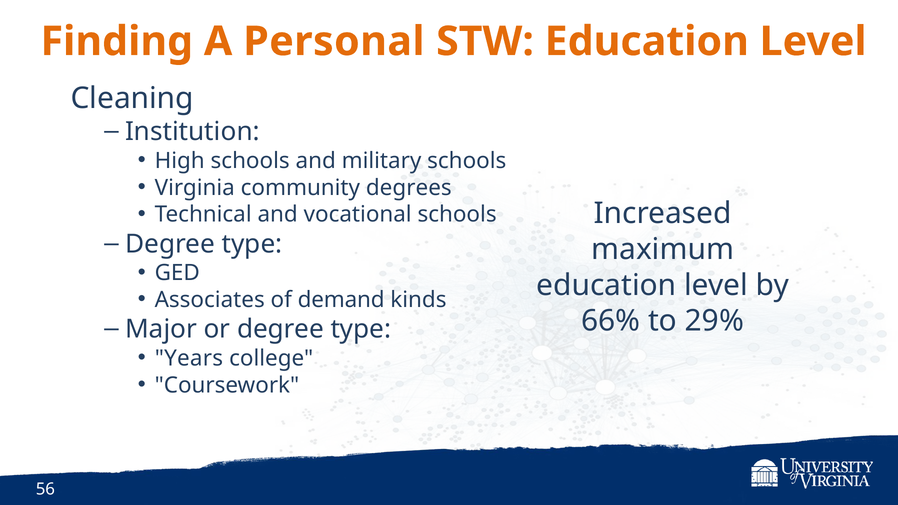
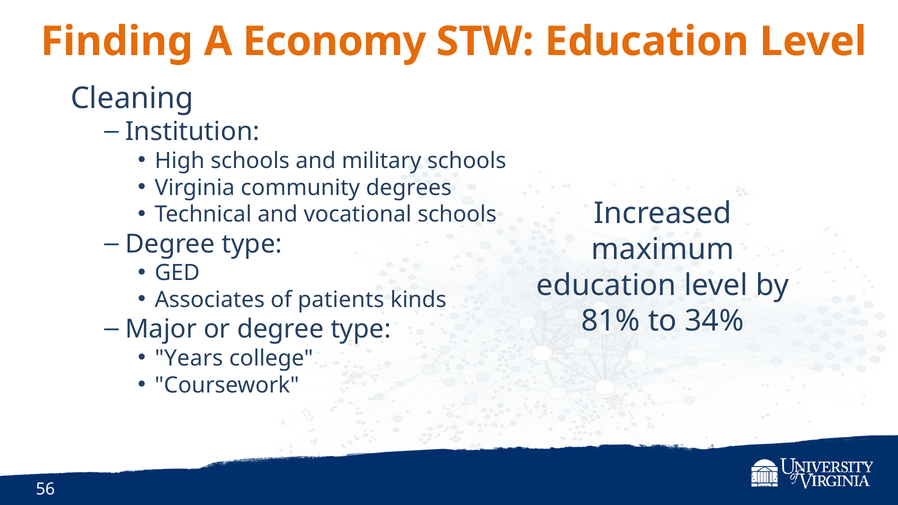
Personal: Personal -> Economy (334, 42)
demand: demand -> patients (341, 300)
66%: 66% -> 81% (611, 321)
29%: 29% -> 34% (714, 321)
